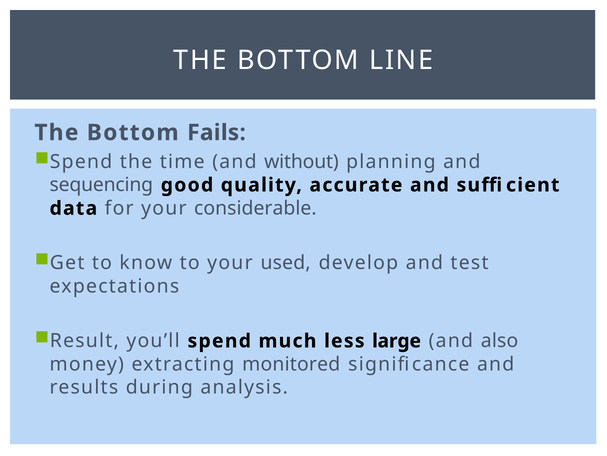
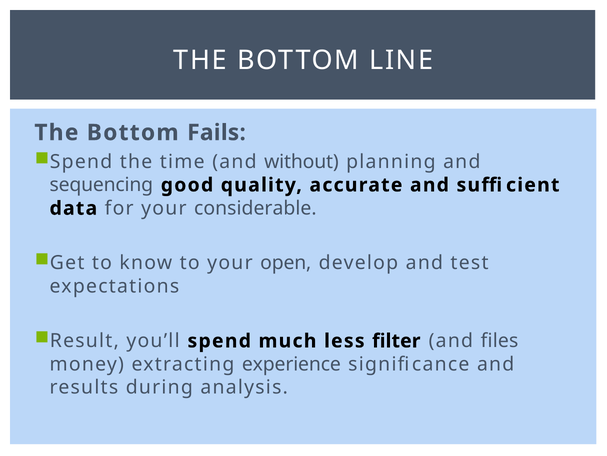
used: used -> open (286, 263)
large: large -> filter (396, 340)
also: also -> files (500, 340)
monitored: monitored -> experience (291, 364)
